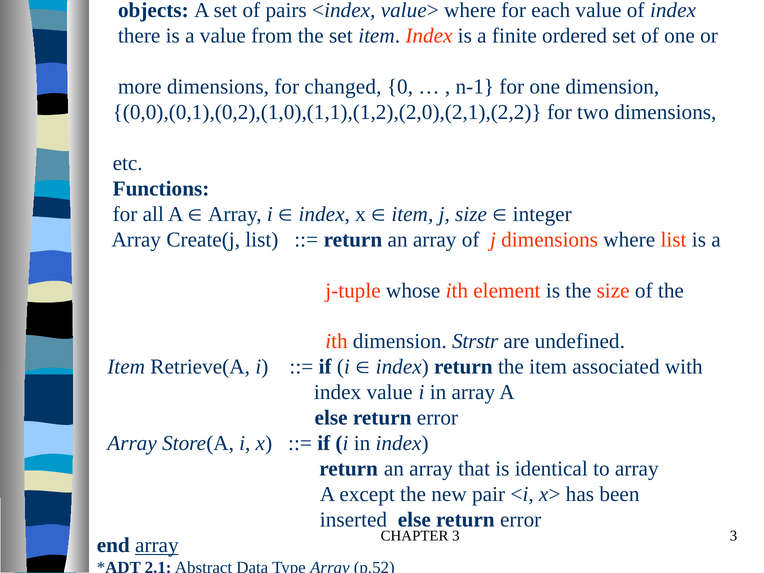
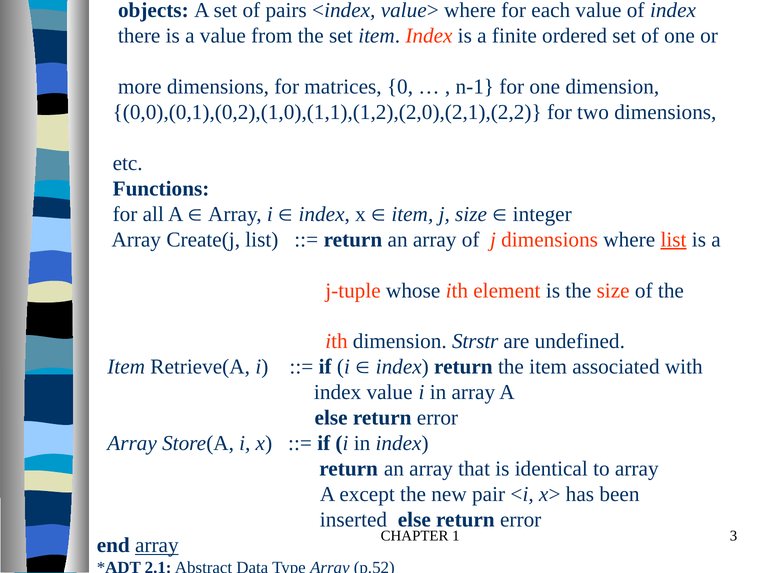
changed: changed -> matrices (343, 87)
list underline: none -> present (674, 240)
CHAPTER 3: 3 -> 1 (456, 536)
